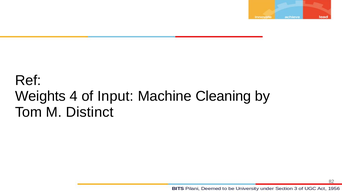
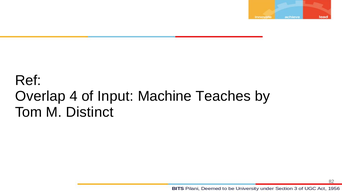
Weights: Weights -> Overlap (40, 96)
Cleaning: Cleaning -> Teaches (223, 96)
